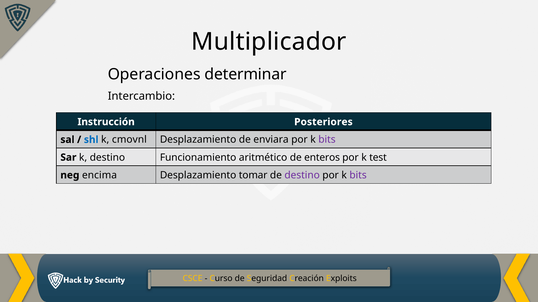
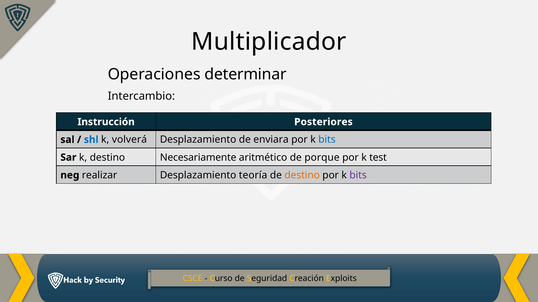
cmovnl: cmovnl -> volverá (129, 140)
bits colour: purple -> blue (327, 140)
Funcionamiento: Funcionamiento -> Necesariamente (198, 158)
enteros: enteros -> porque (322, 158)
encima: encima -> realizar (100, 175)
tomar: tomar -> teoría (253, 175)
destino colour: purple -> orange (302, 175)
